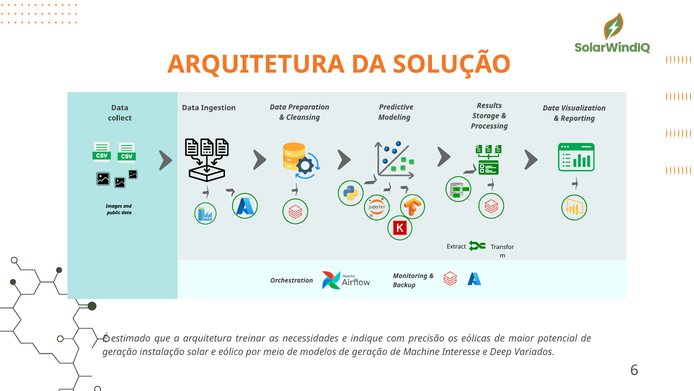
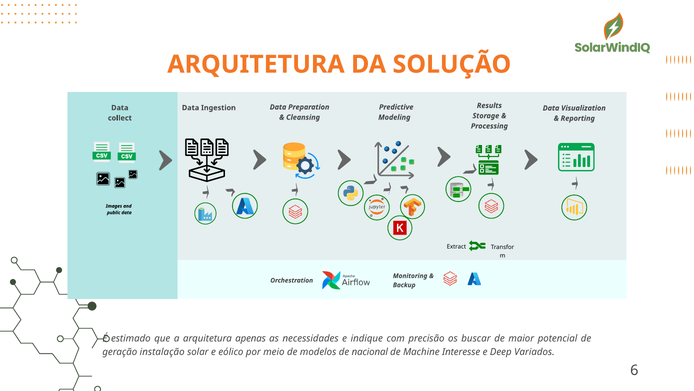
treinar: treinar -> apenas (251, 338)
eólicas: eólicas -> buscar (476, 338)
modelos de geração: geração -> nacional (370, 351)
